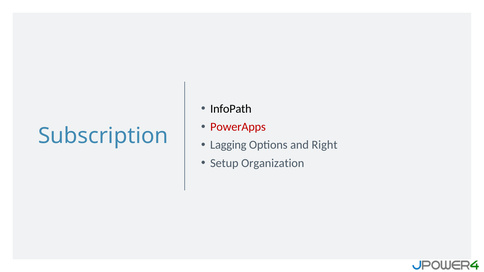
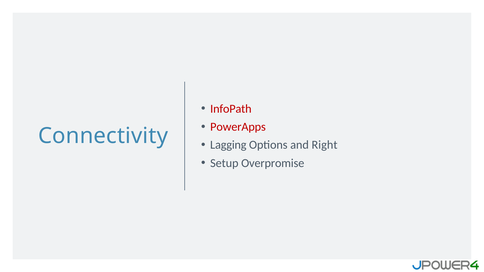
InfoPath colour: black -> red (231, 109)
Subscription: Subscription -> Connectivity (103, 136)
Organization: Organization -> Overpromise (273, 163)
